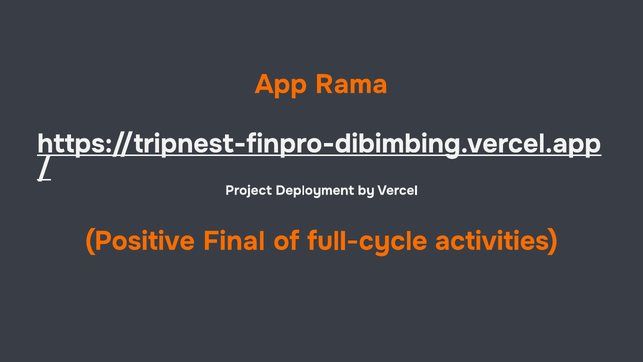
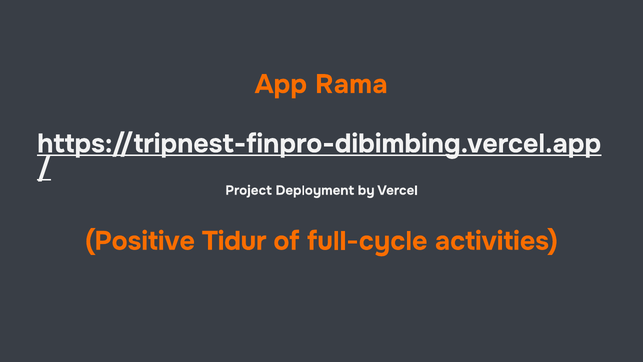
Final: Final -> Tidur (234, 241)
